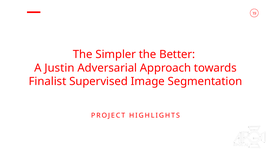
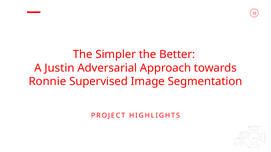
Finalist: Finalist -> Ronnie (47, 82)
